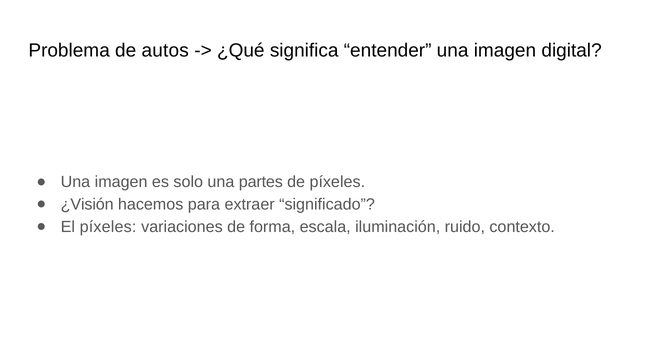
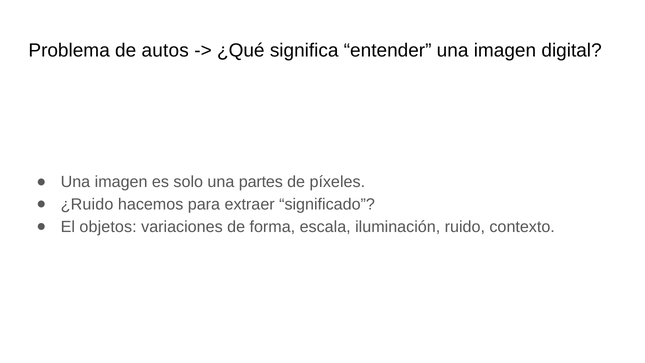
¿Visión: ¿Visión -> ¿Ruido (87, 204)
El píxeles: píxeles -> objetos (108, 227)
